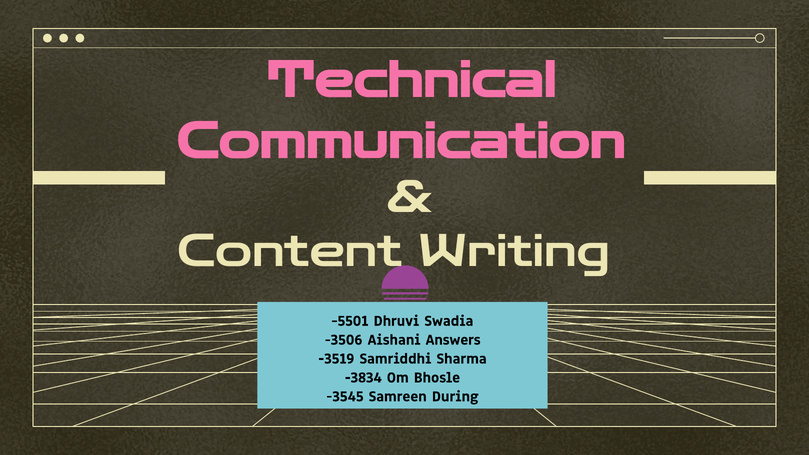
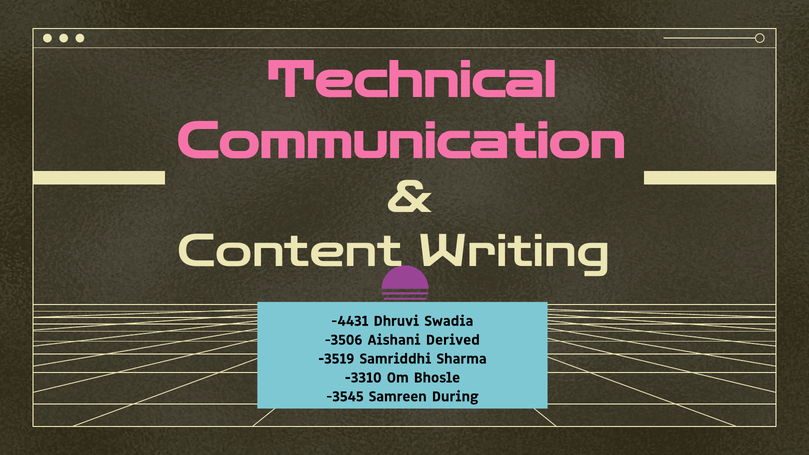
-5501: -5501 -> -4431 (350, 321)
Answers: Answers -> Derived (453, 340)
-3834: -3834 -> -3310 (363, 377)
